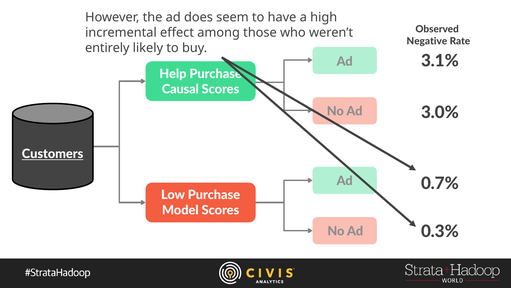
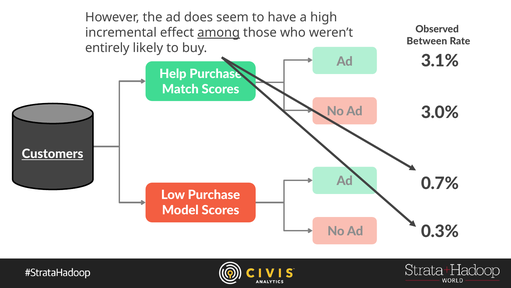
among underline: none -> present (219, 33)
Negative: Negative -> Between (427, 41)
Causal: Causal -> Match (180, 89)
